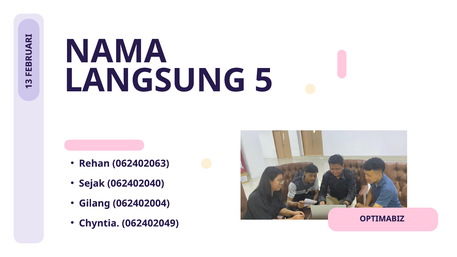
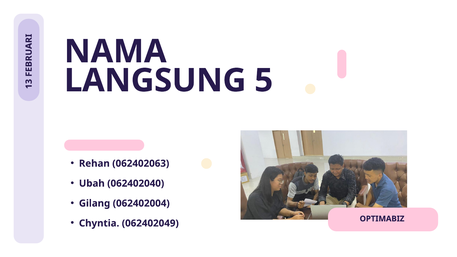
Sejak: Sejak -> Ubah (92, 183)
